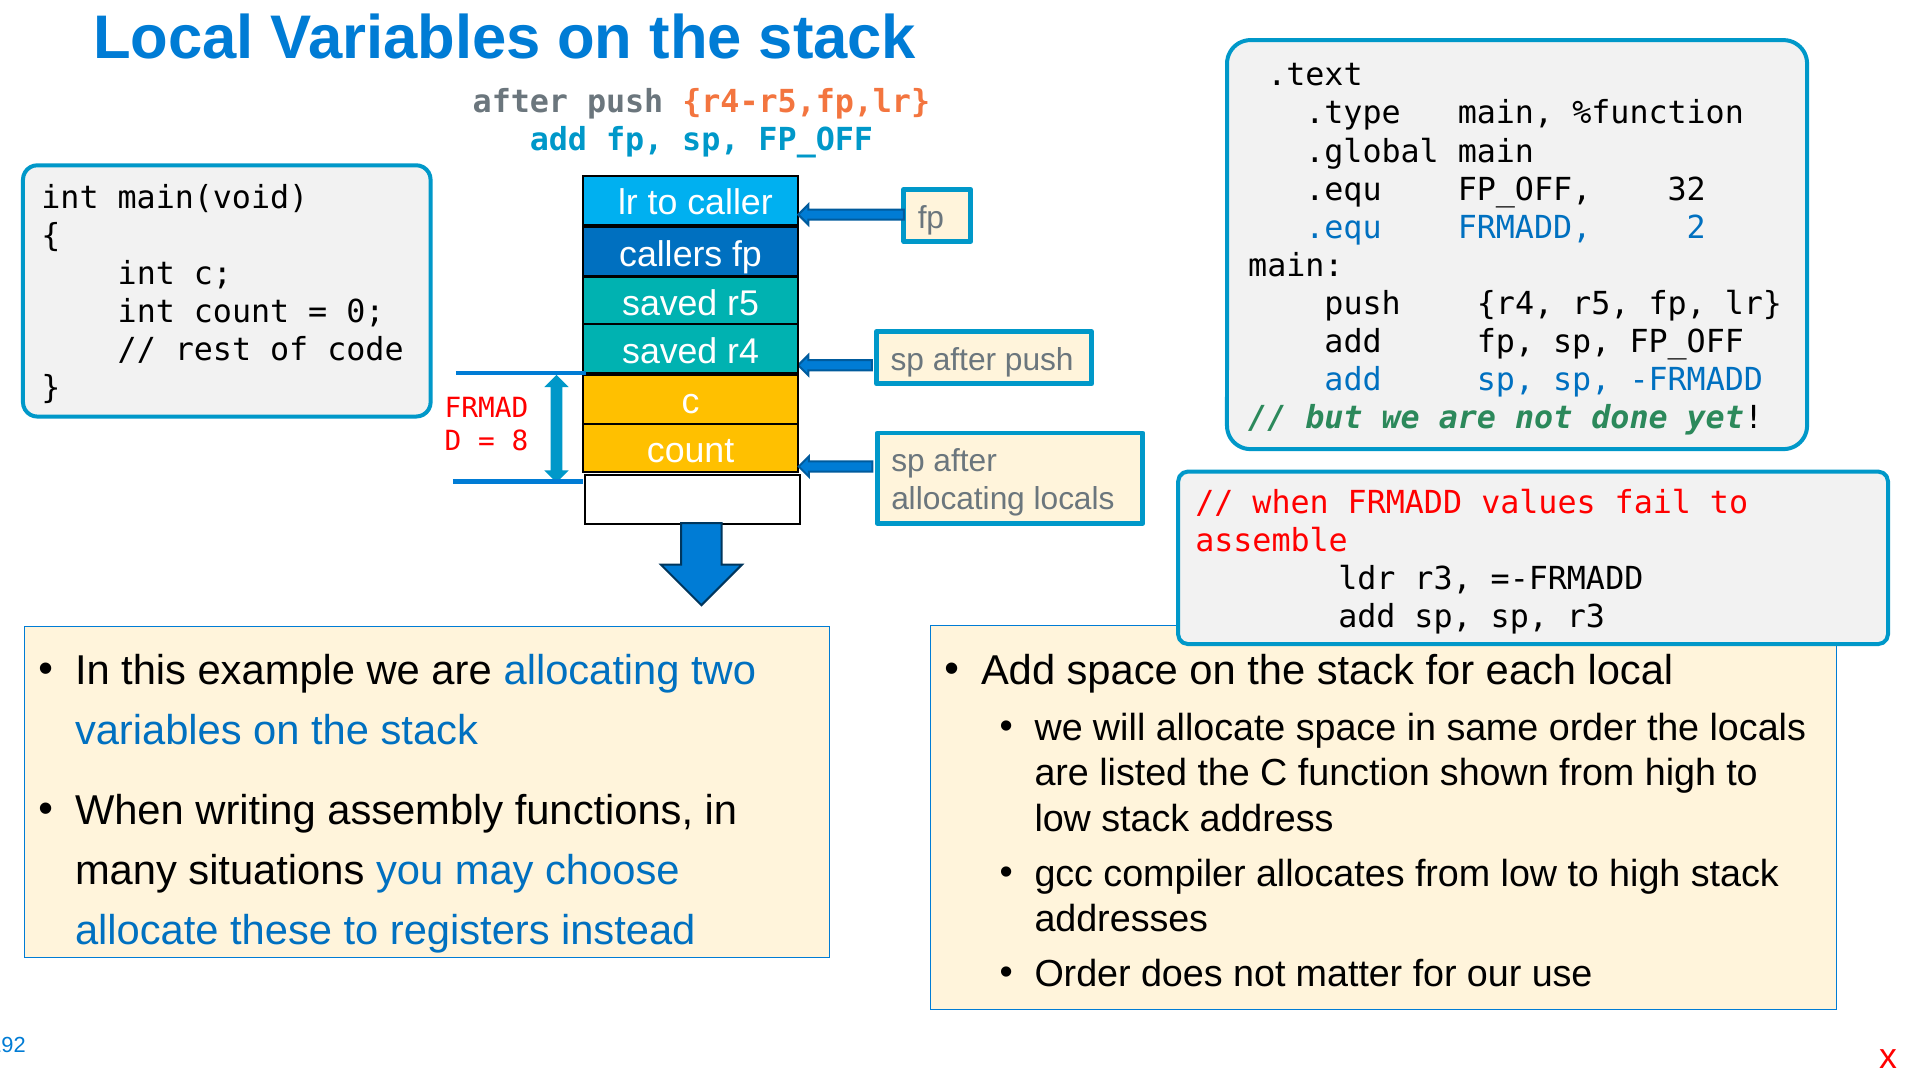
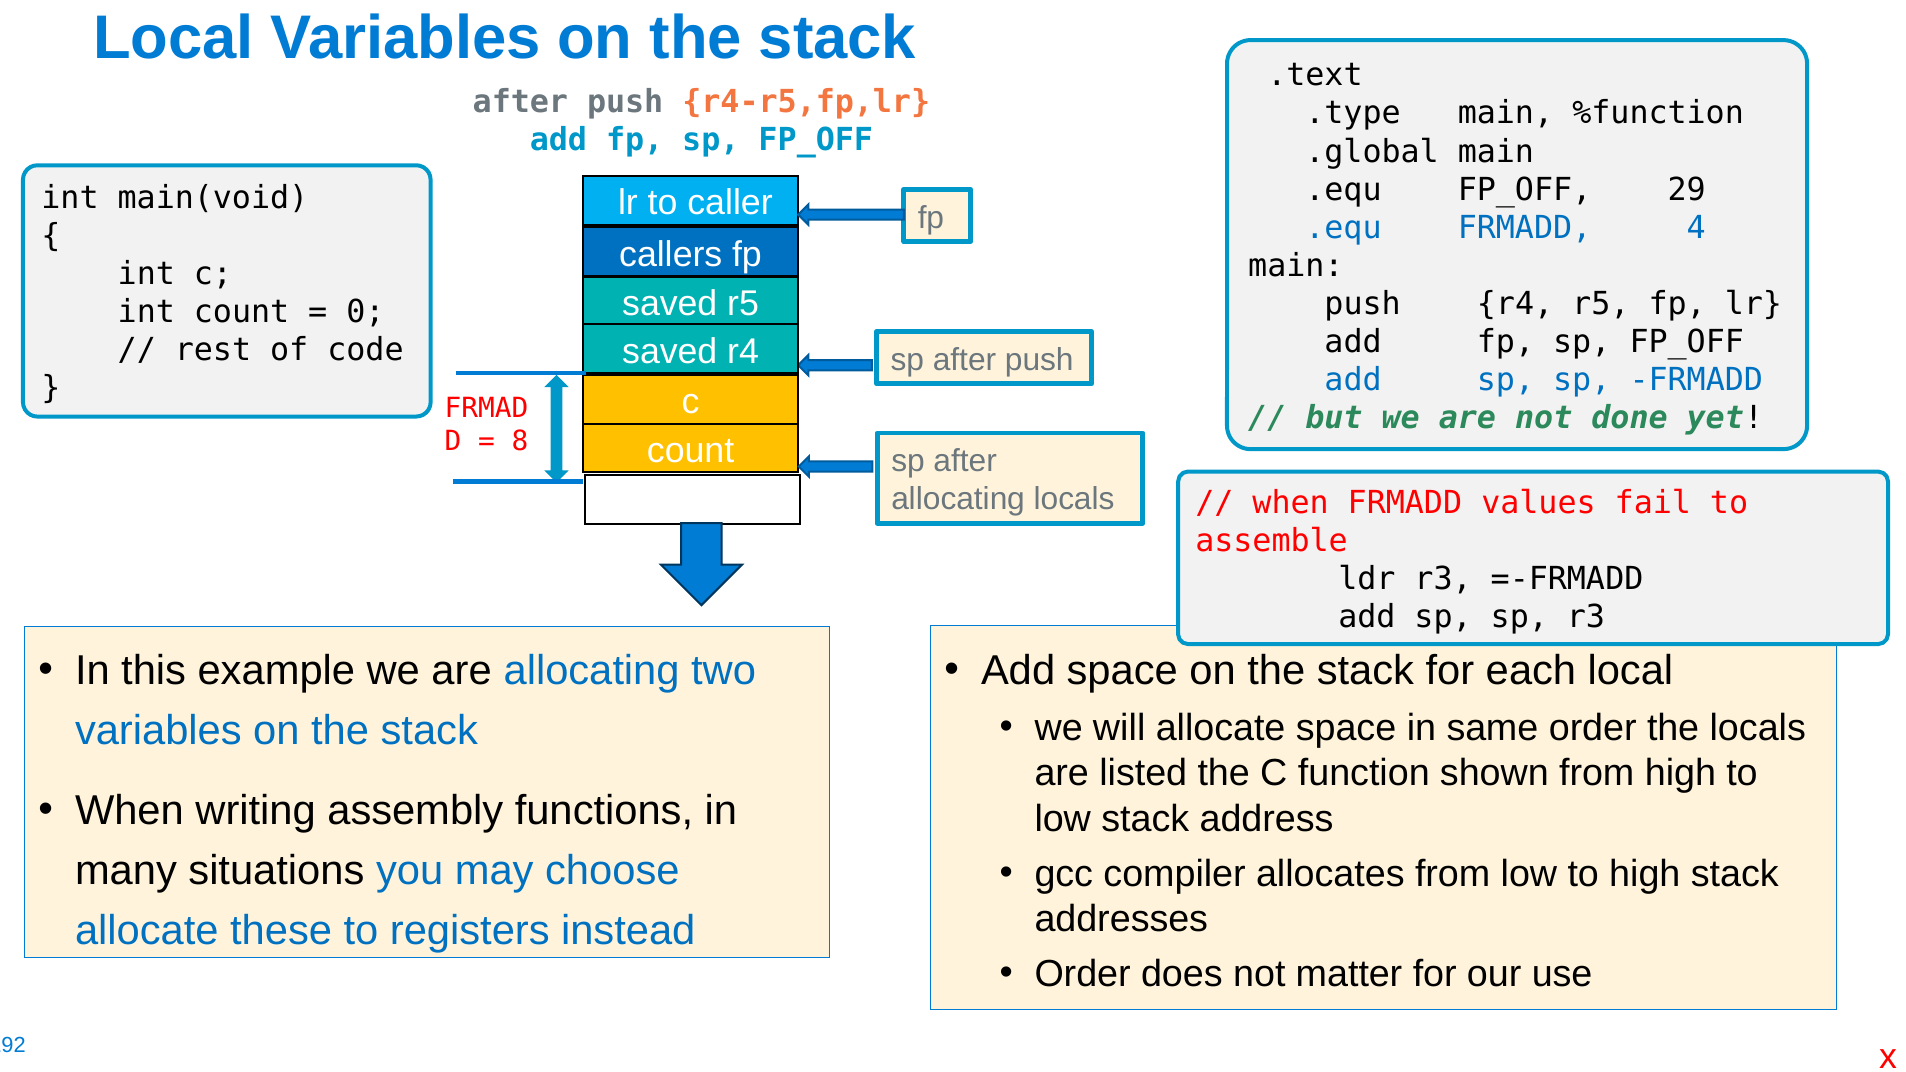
32: 32 -> 29 (1687, 190)
2: 2 -> 4 (1696, 228)
